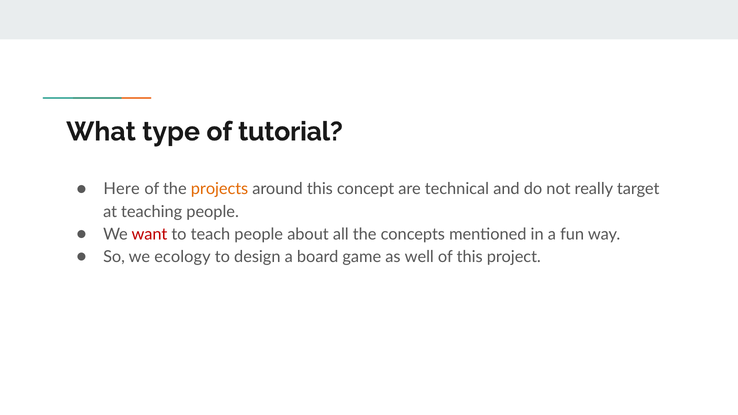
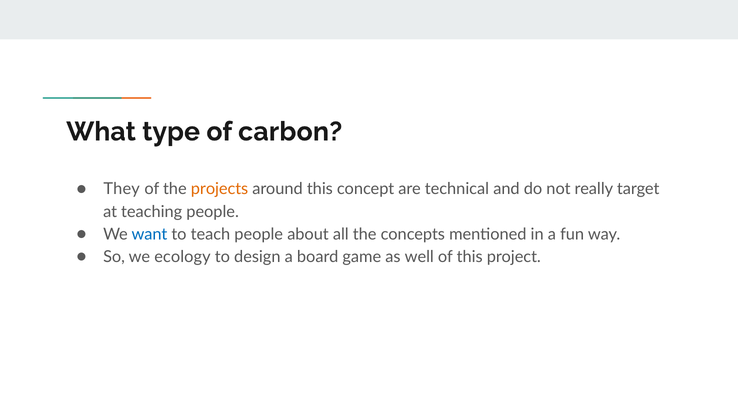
tutorial: tutorial -> carbon (290, 132)
Here: Here -> They (122, 189)
want colour: red -> blue (149, 234)
